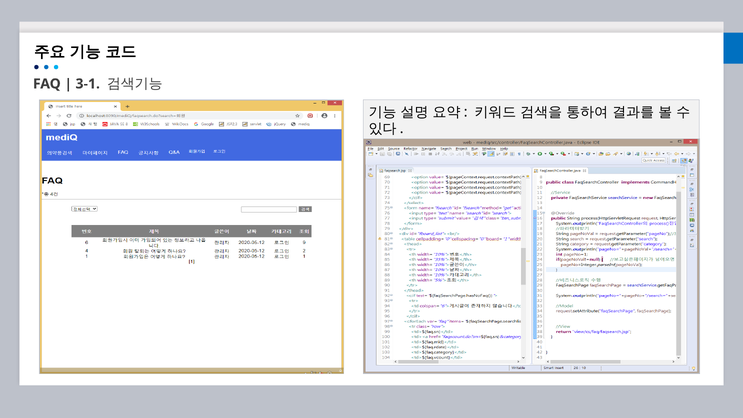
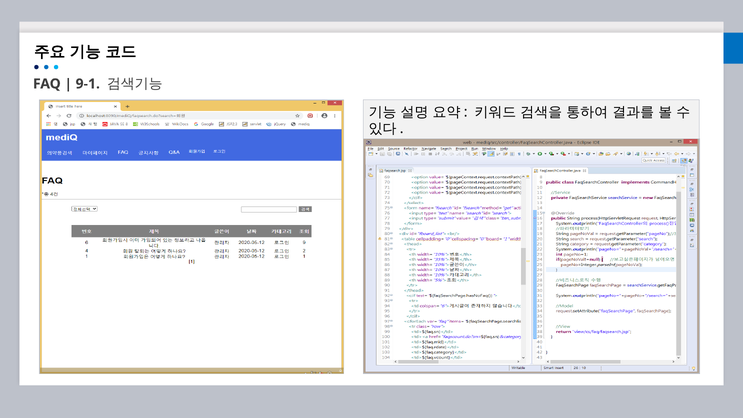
3-1: 3-1 -> 9-1 (88, 84)
